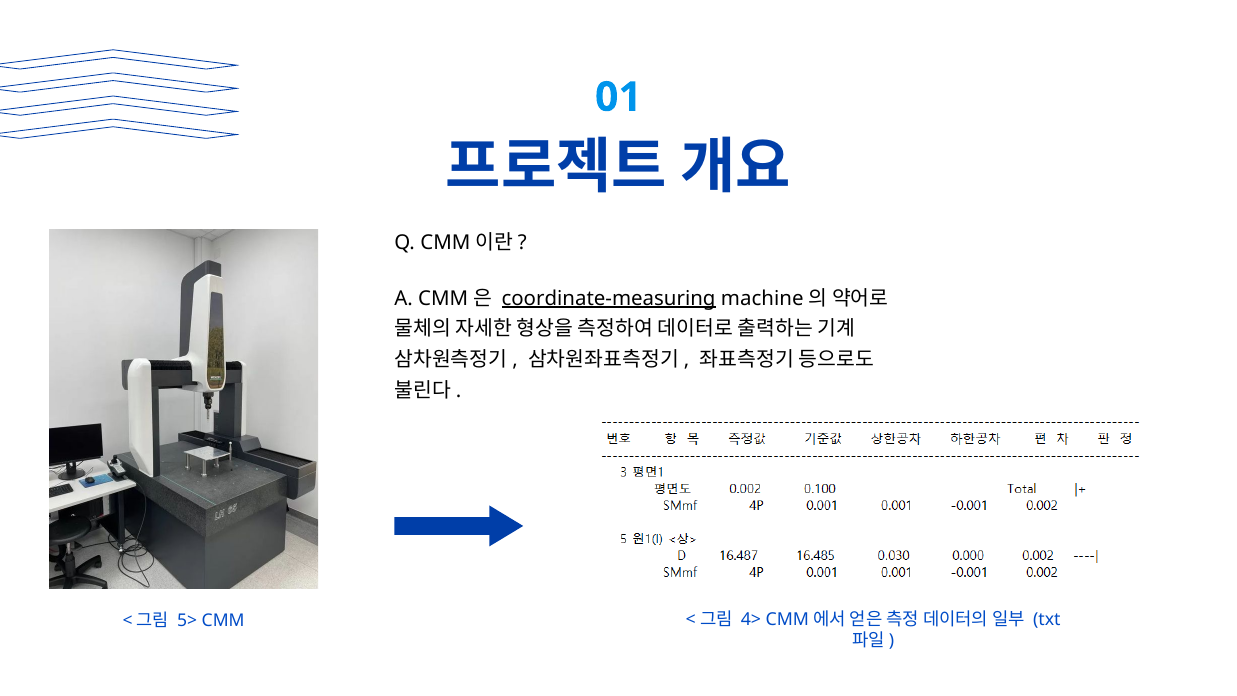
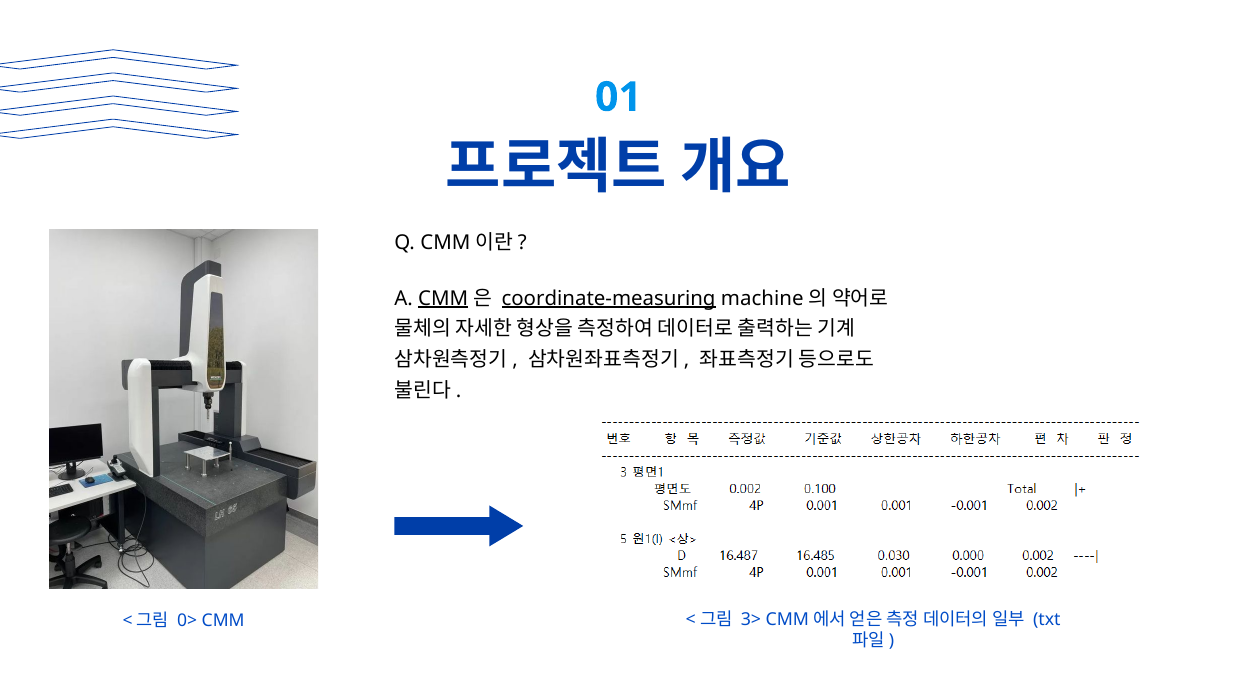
CMM underline: none -> present (443, 298)
5>: 5> -> 0> (187, 621)
4>: 4> -> 3> (751, 620)
